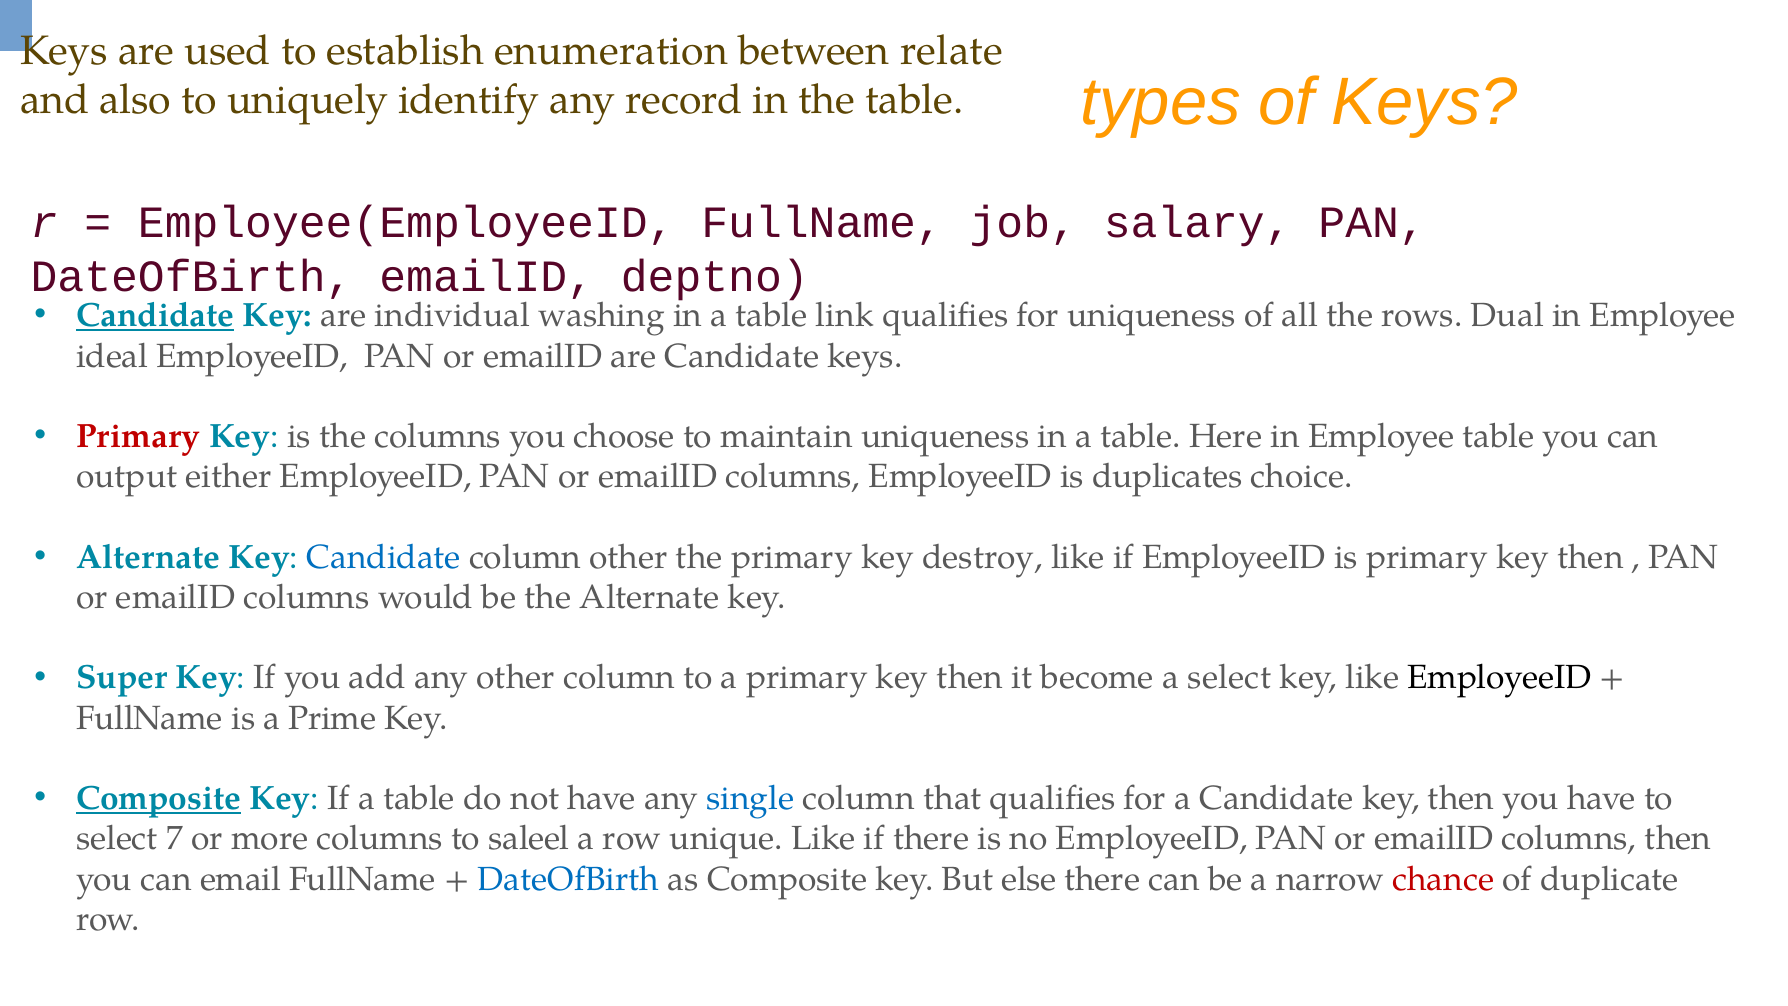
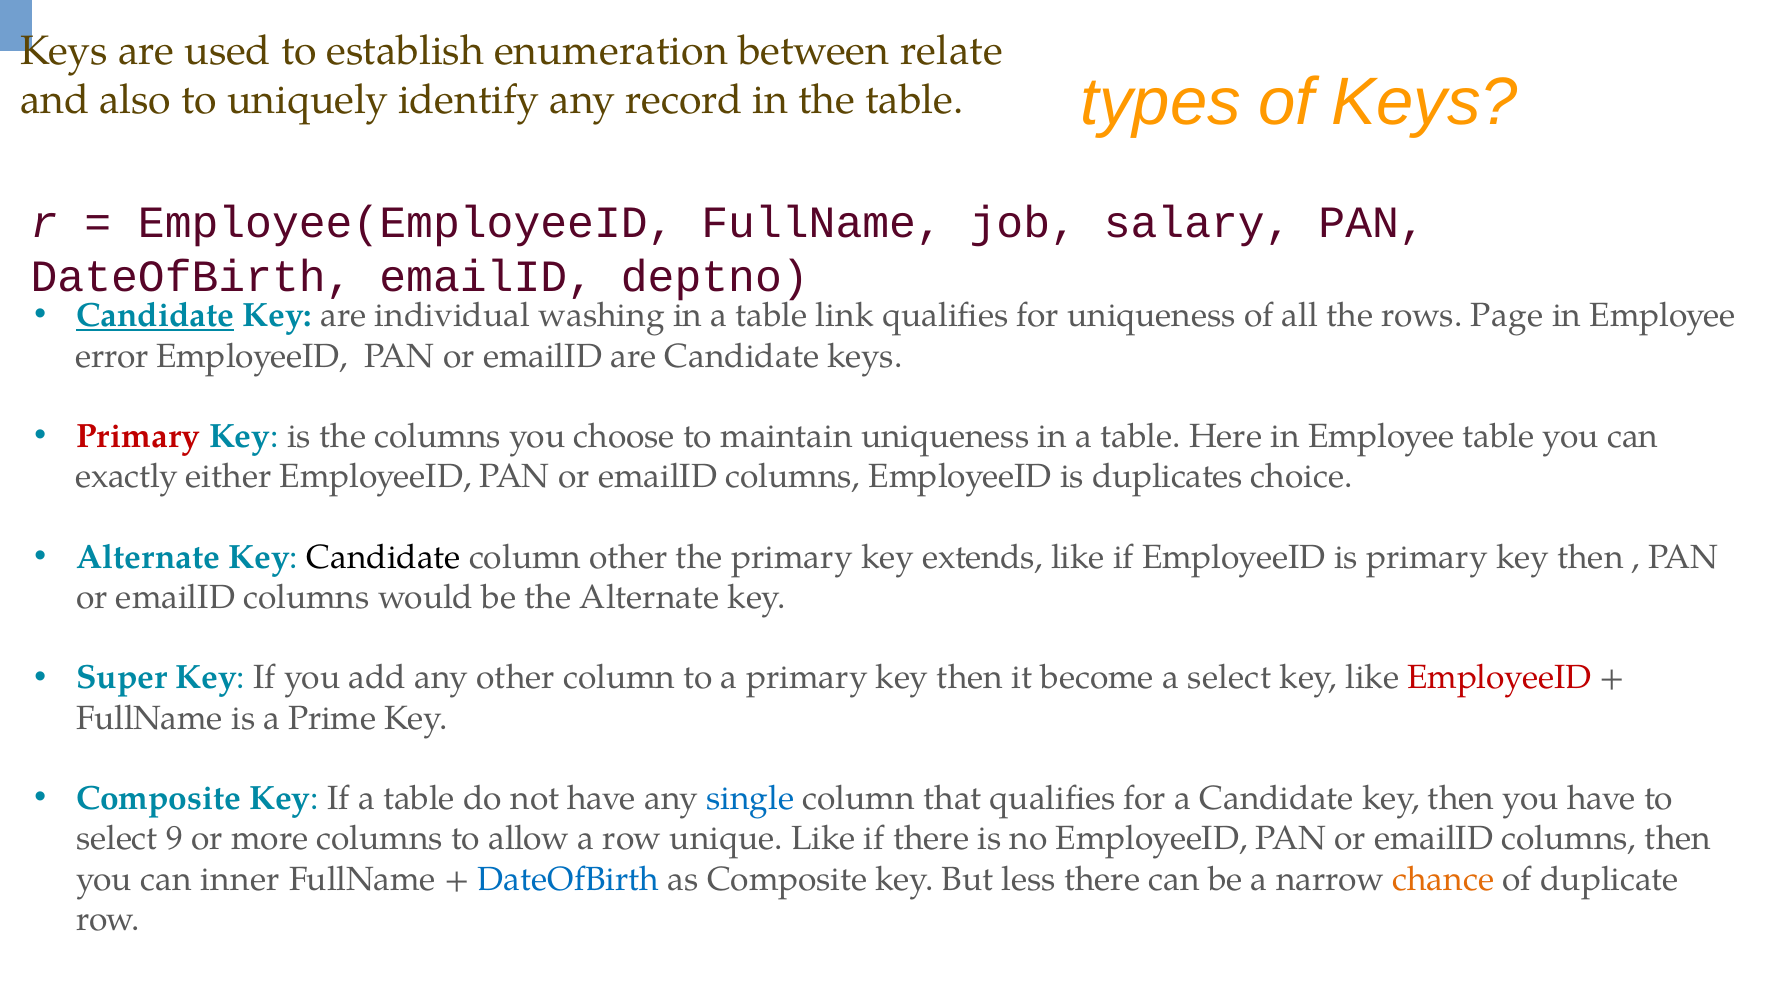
Dual: Dual -> Page (1507, 316)
ideal: ideal -> error (112, 356)
output: output -> exactly (127, 477)
Candidate colour: blue -> black (384, 557)
destroy: destroy -> extends (983, 557)
EmployeeID colour: black -> red (1499, 678)
Composite underline: present -> none (159, 798)
7: 7 -> 9 (175, 839)
saleel: saleel -> allow (529, 839)
email: email -> inner (240, 879)
else: else -> less (1029, 879)
chance colour: red -> orange (1443, 879)
